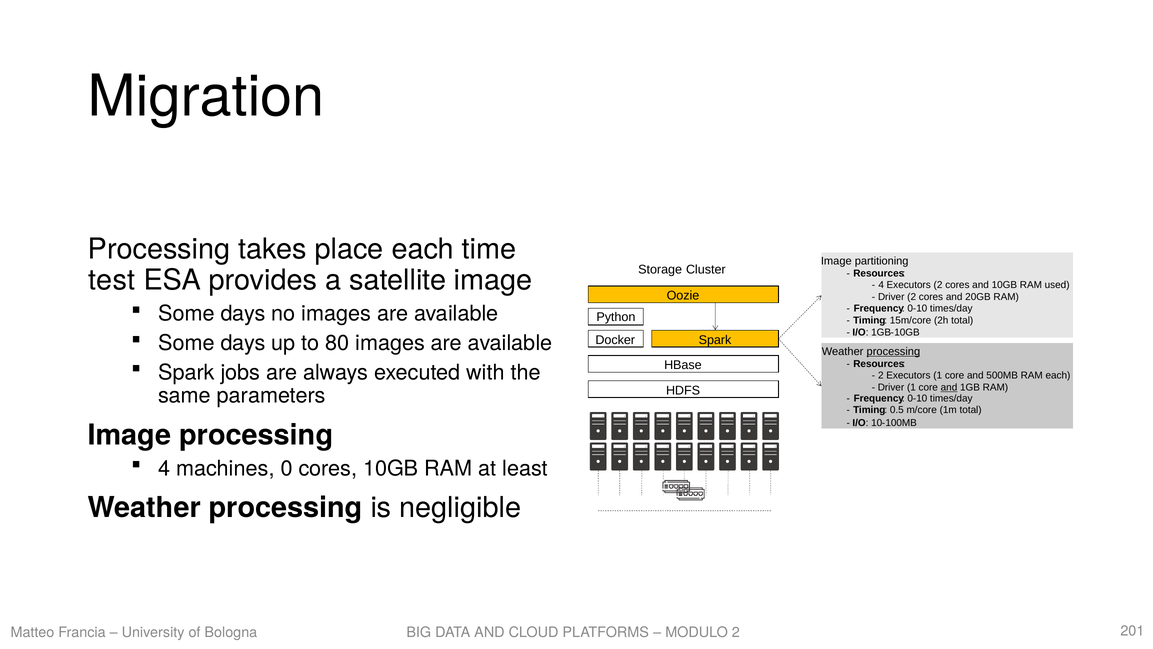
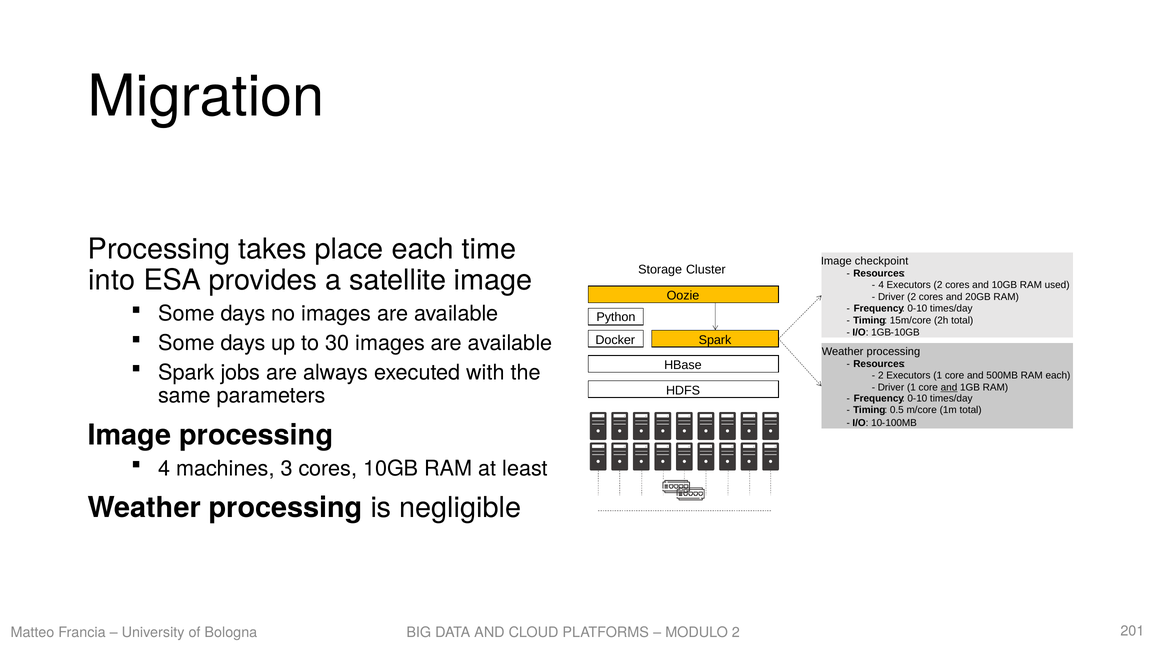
partitioning: partitioning -> checkpoint (882, 261)
test: test -> into (112, 280)
80: 80 -> 30 (337, 343)
processing underline: present -> none (893, 351)
0: 0 -> 3 (287, 468)
